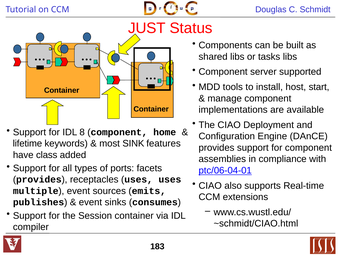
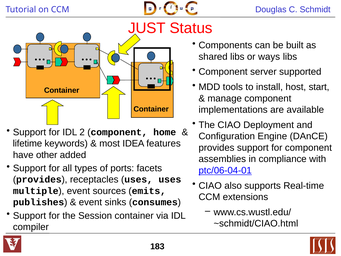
tasks: tasks -> ways (269, 57)
8: 8 -> 2 (82, 132)
SINK: SINK -> IDEA (133, 143)
class: class -> other (47, 155)
